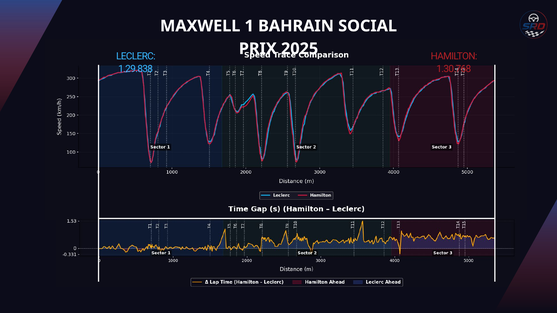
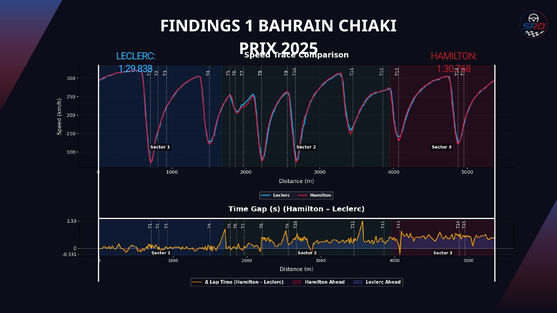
MAXWELL: MAXWELL -> FINDINGS (200, 26)
SOCIAL: SOCIAL -> CHIAKI (367, 26)
